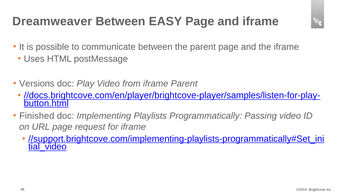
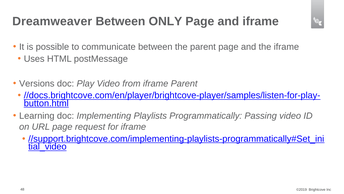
EASY: EASY -> ONLY (165, 21)
Finished: Finished -> Learning (37, 116)
